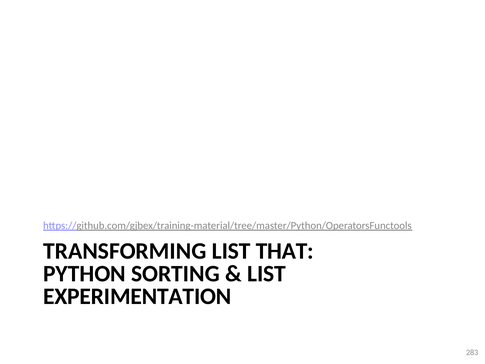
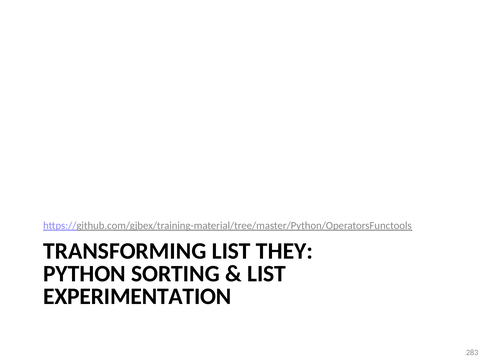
THAT: THAT -> THEY (285, 251)
